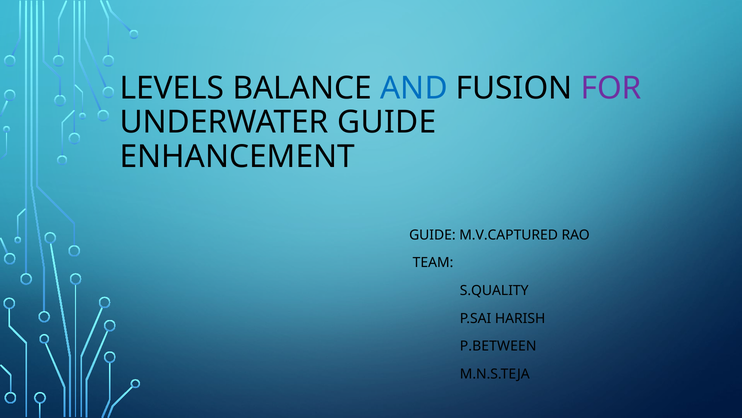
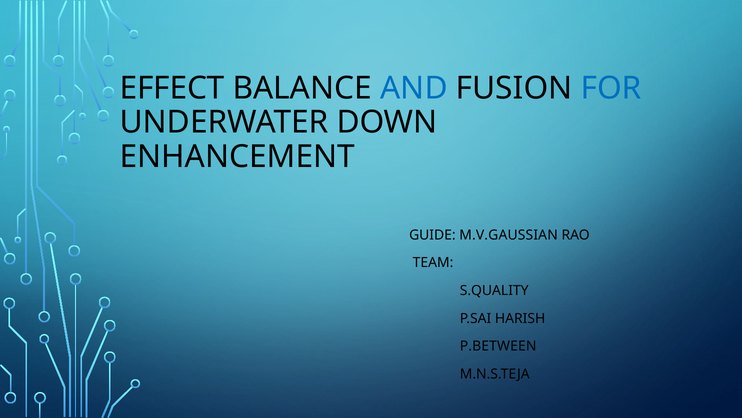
LEVELS: LEVELS -> EFFECT (172, 88)
FOR colour: purple -> blue (611, 88)
UNDERWATER GUIDE: GUIDE -> DOWN (387, 122)
M.V.CAPTURED: M.V.CAPTURED -> M.V.GAUSSIAN (509, 235)
